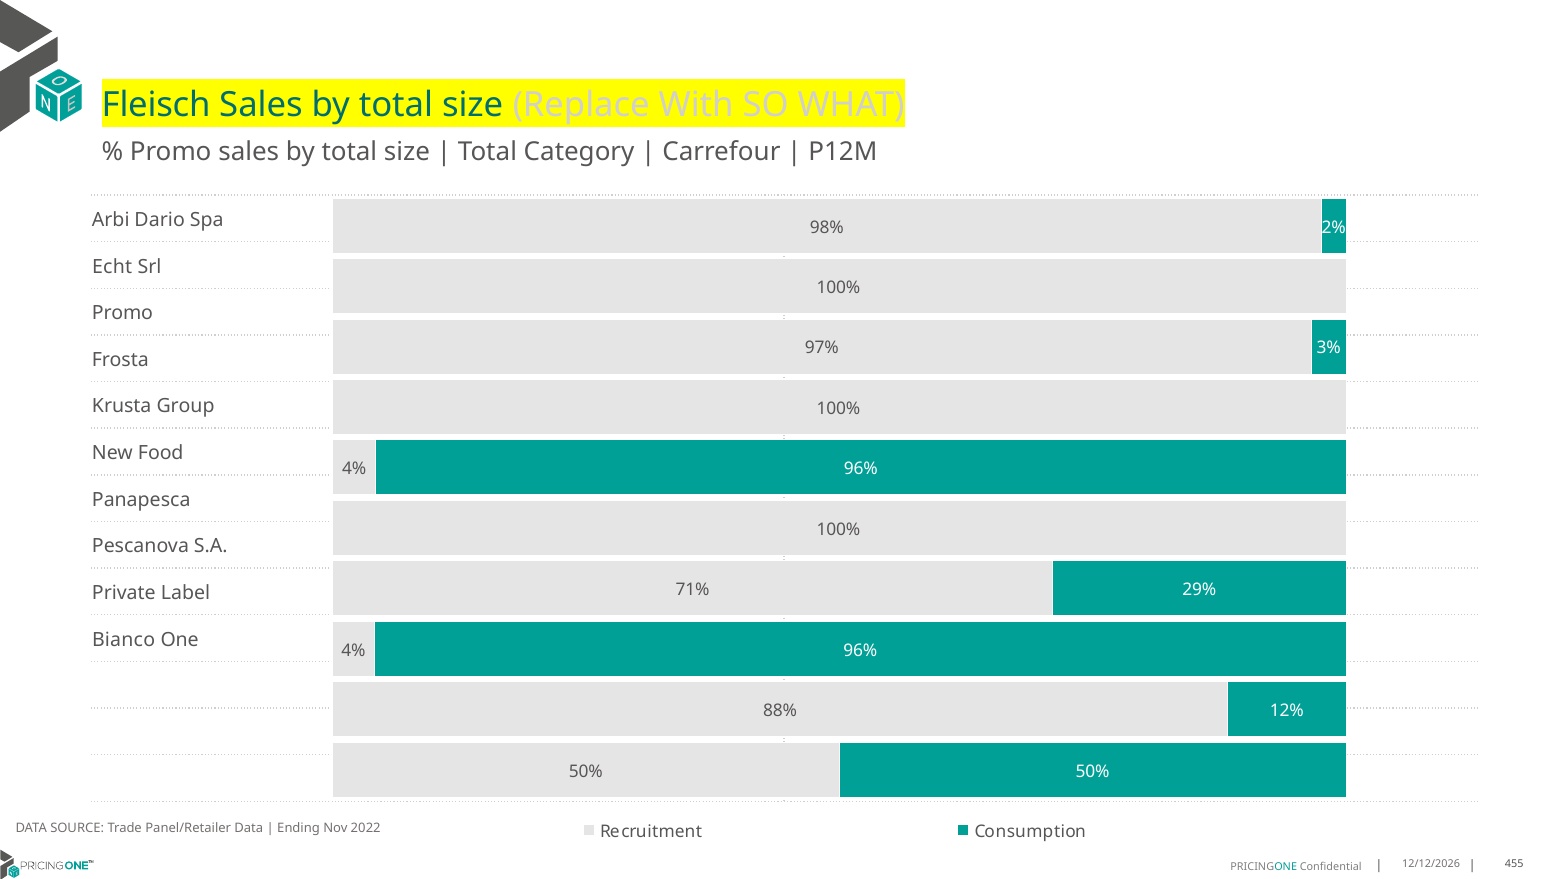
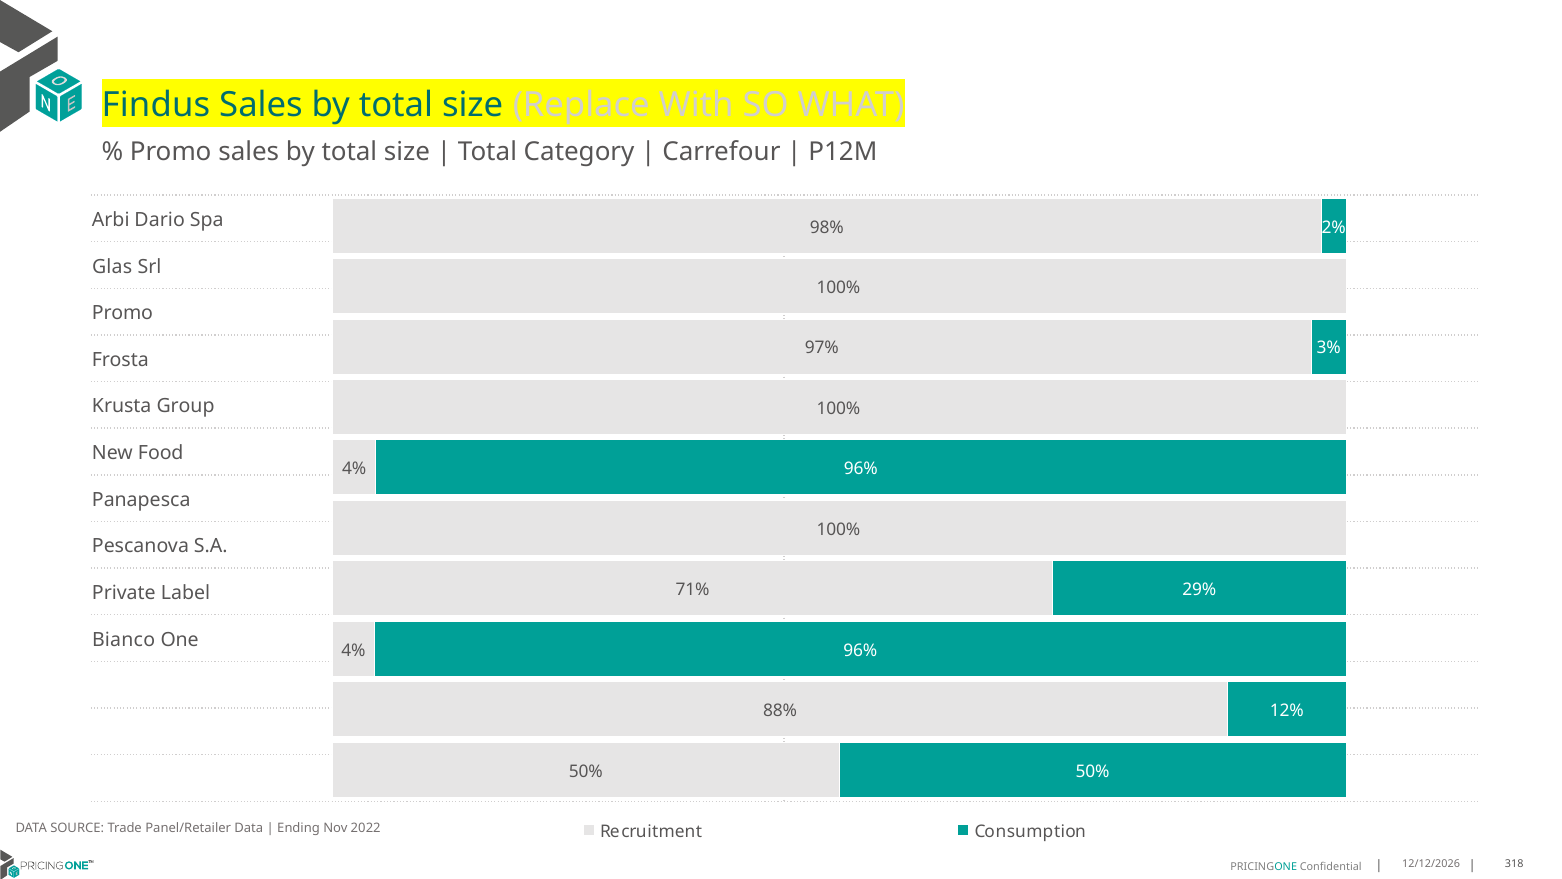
Fleisch: Fleisch -> Findus (156, 105)
Echt: Echt -> Glas (112, 267)
455: 455 -> 318 (1514, 864)
